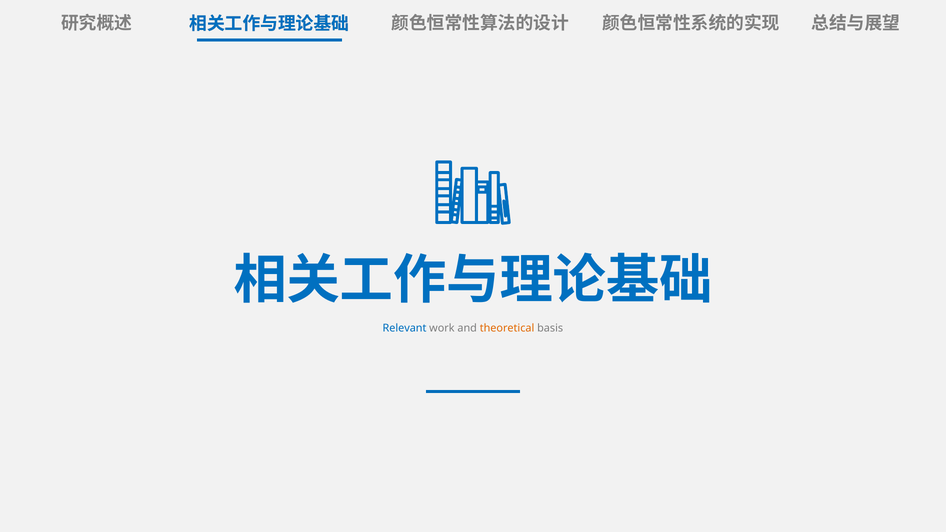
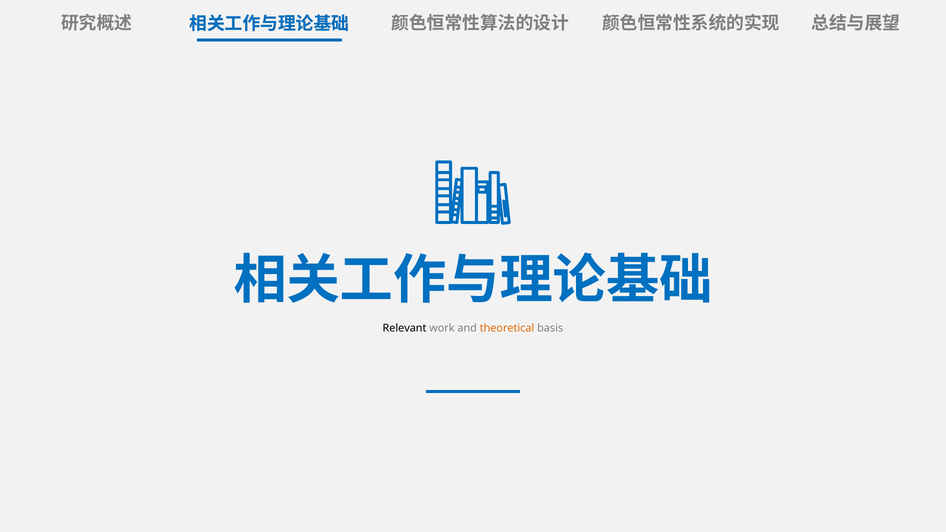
Relevant colour: blue -> black (404, 328)
